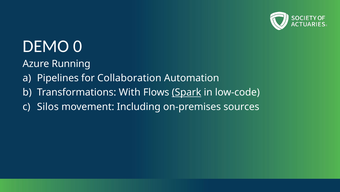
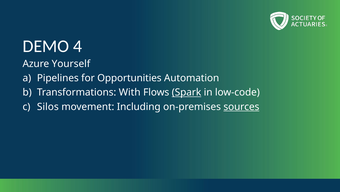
0: 0 -> 4 (78, 46)
Running: Running -> Yourself (71, 64)
Collaboration: Collaboration -> Opportunities (129, 78)
sources underline: none -> present (241, 106)
